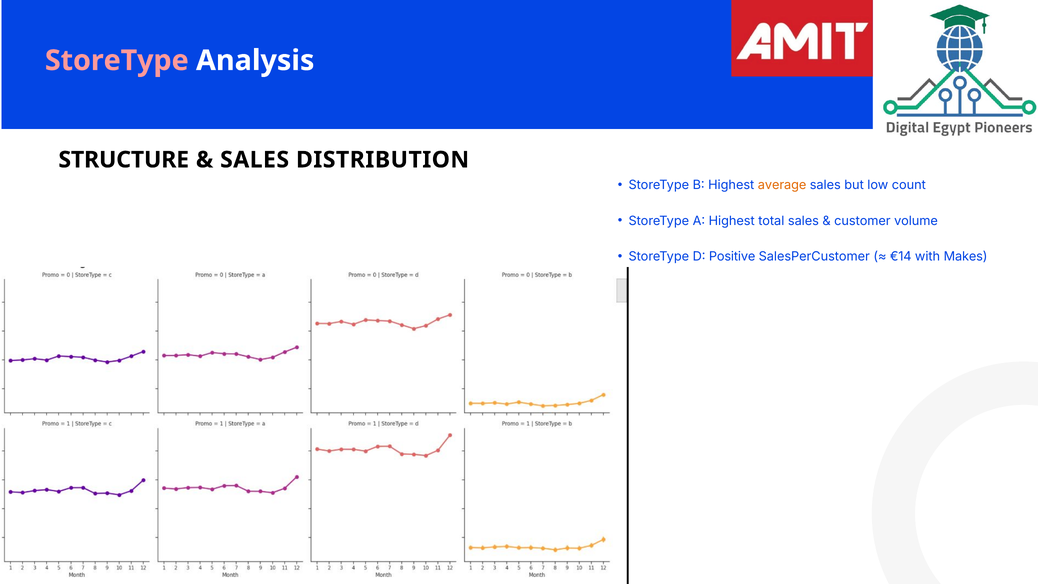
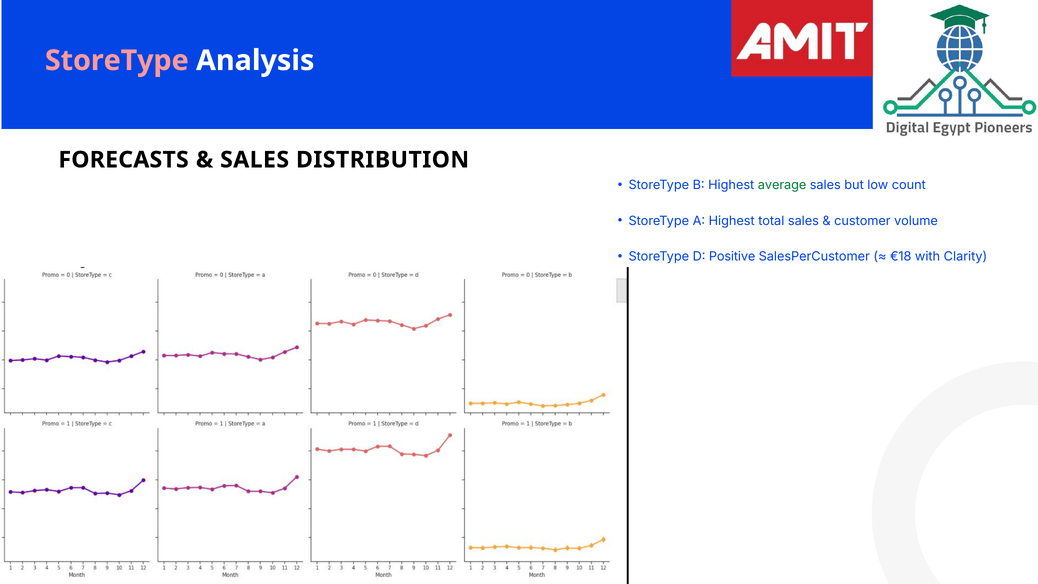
STRUCTURE: STRUCTURE -> FORECASTS (124, 160)
average colour: orange -> green (782, 185)
€14: €14 -> €18 (901, 257)
Makes: Makes -> Clarity (965, 257)
